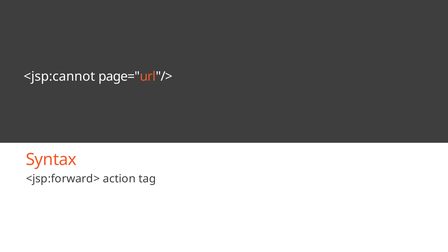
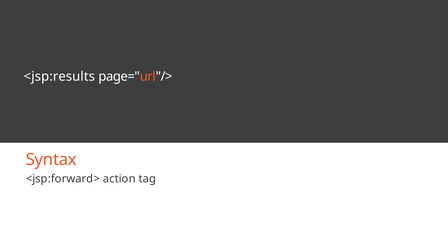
<jsp:cannot: <jsp:cannot -> <jsp:results (59, 77)
